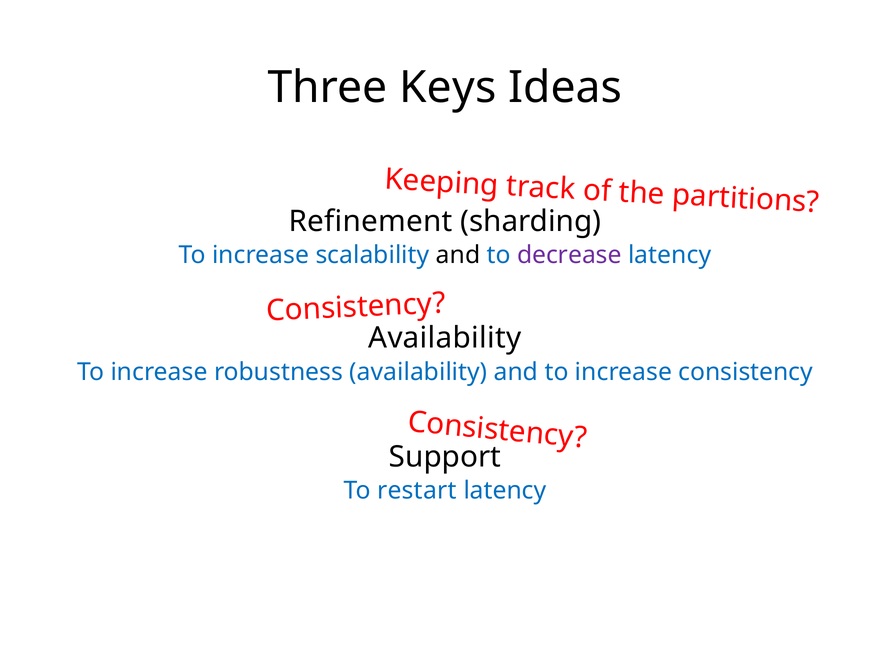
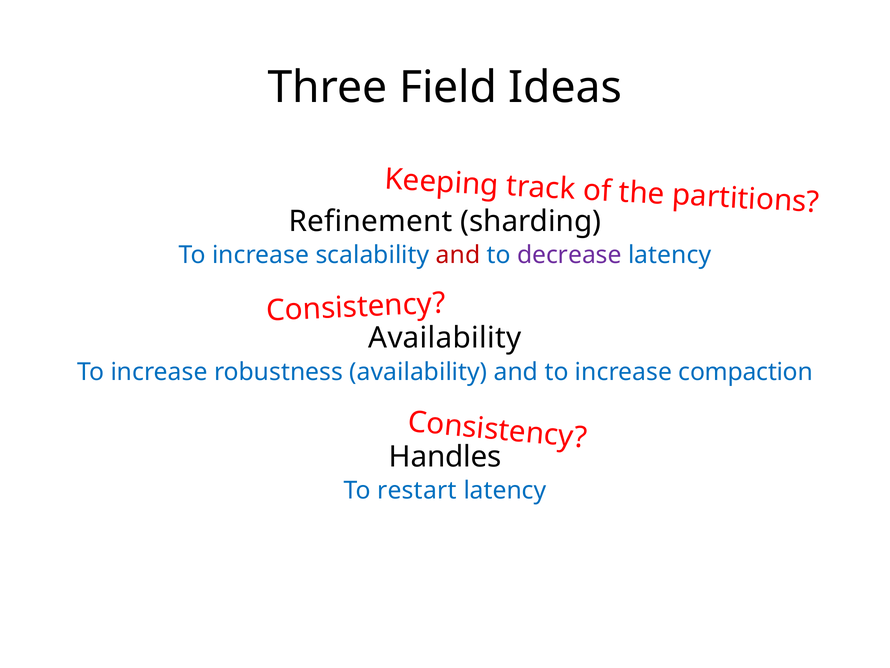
Keys: Keys -> Field (448, 88)
and colour: black -> red (458, 255)
increase consistency: consistency -> compaction (746, 372)
Support: Support -> Handles (445, 457)
